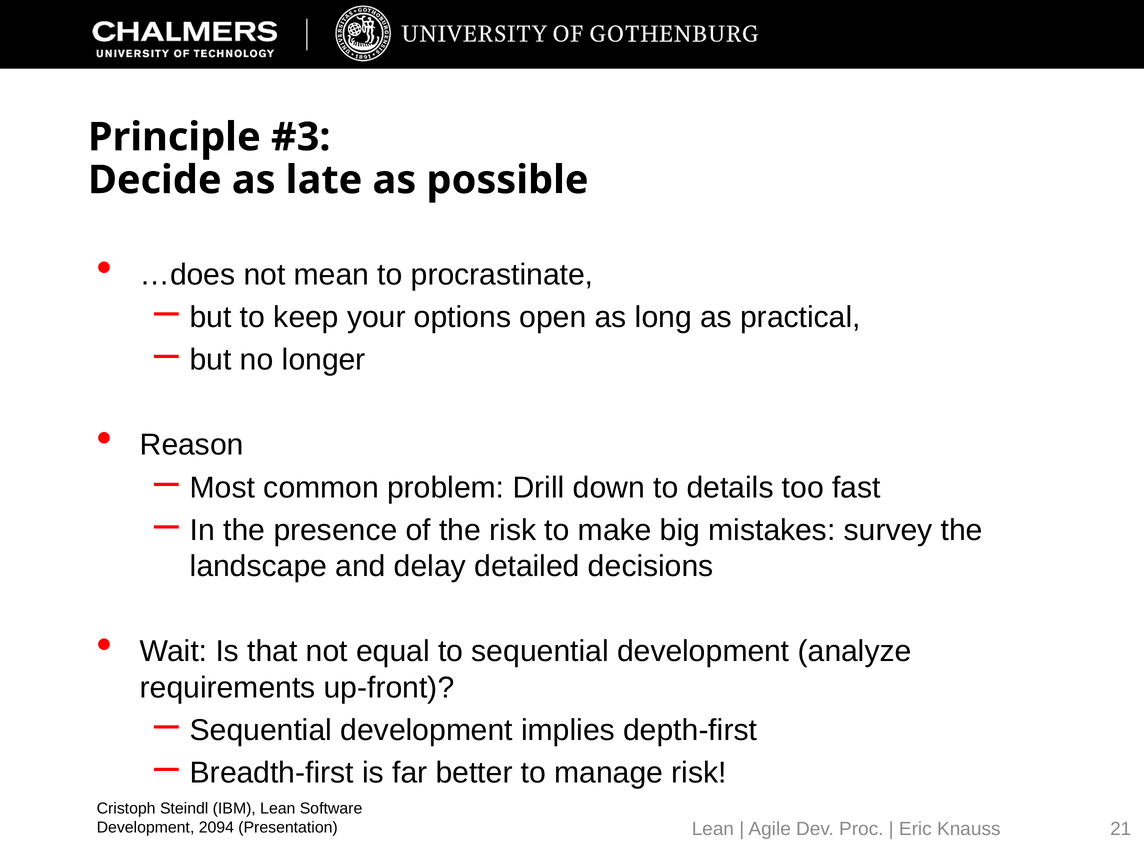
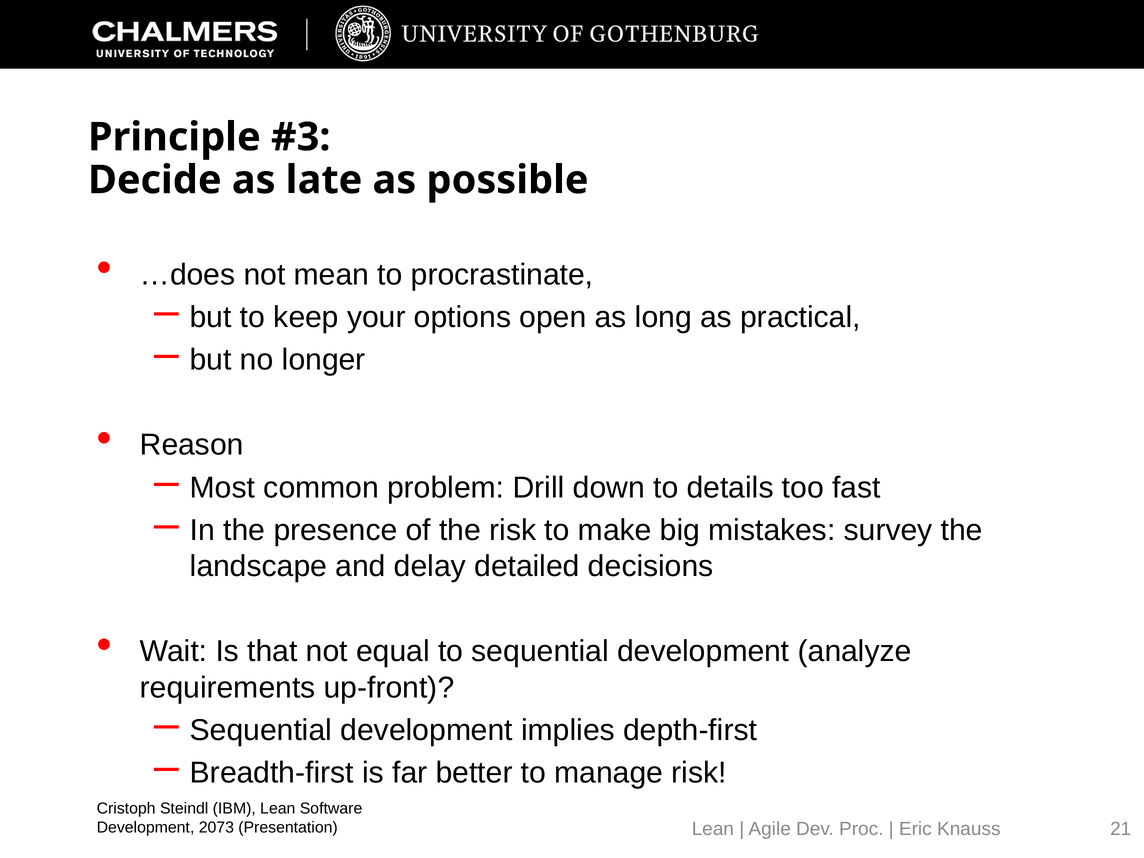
2094: 2094 -> 2073 (216, 828)
